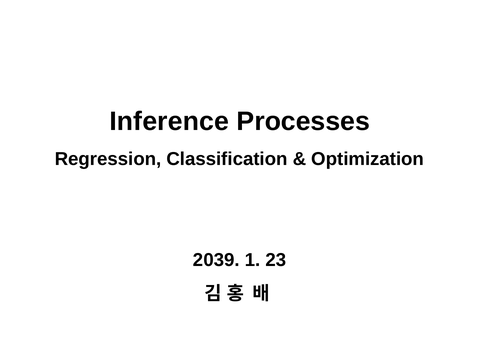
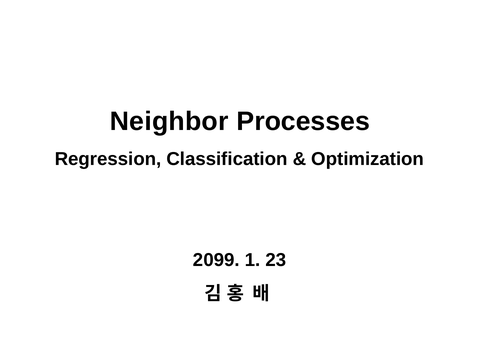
Inference: Inference -> Neighbor (169, 121)
2039: 2039 -> 2099 (216, 260)
